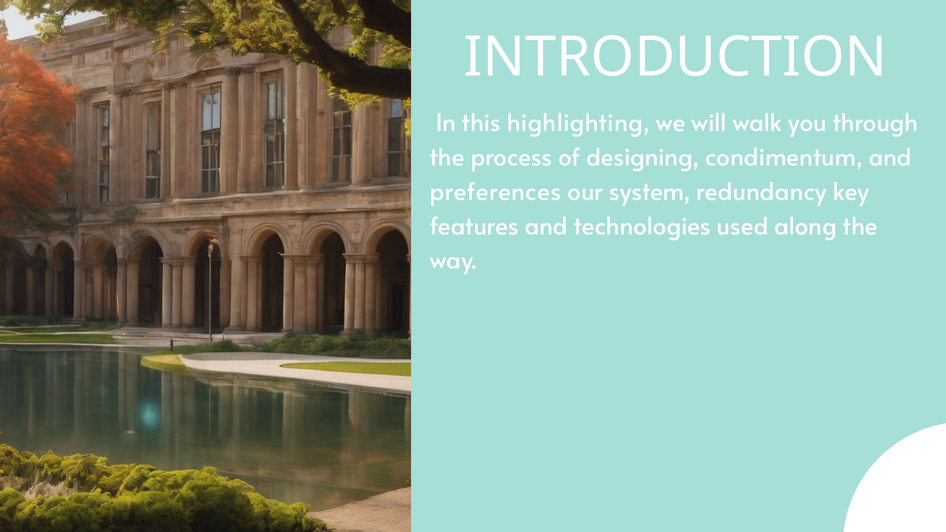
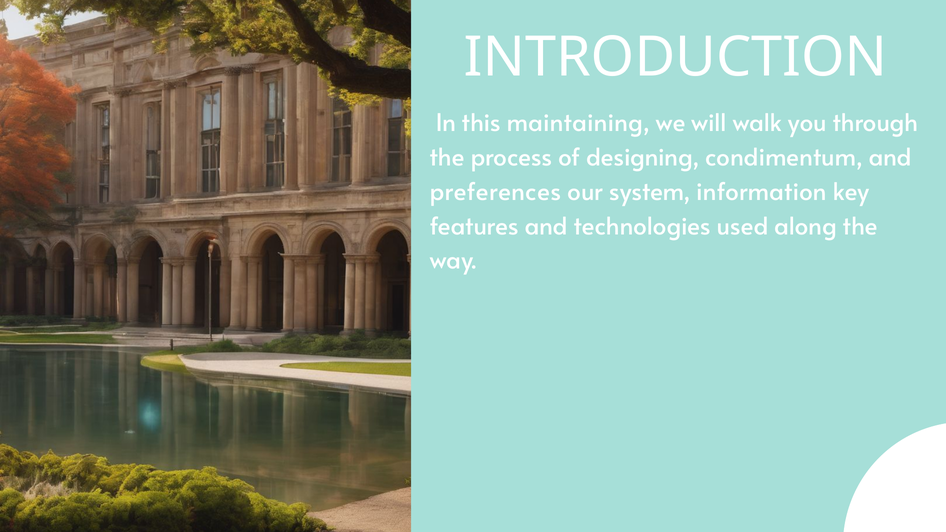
highlighting: highlighting -> maintaining (578, 123)
redundancy: redundancy -> information (762, 192)
